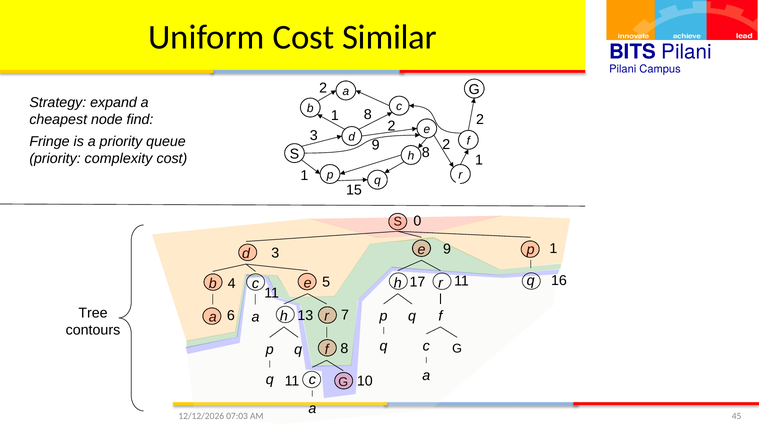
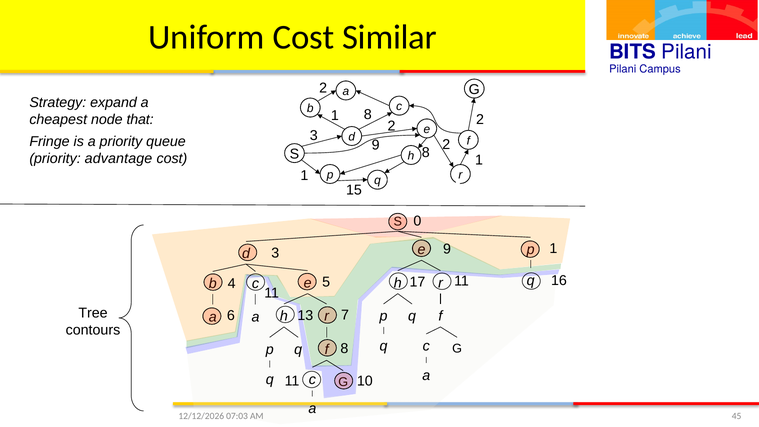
find: find -> that (140, 120)
complexity: complexity -> advantage (118, 158)
